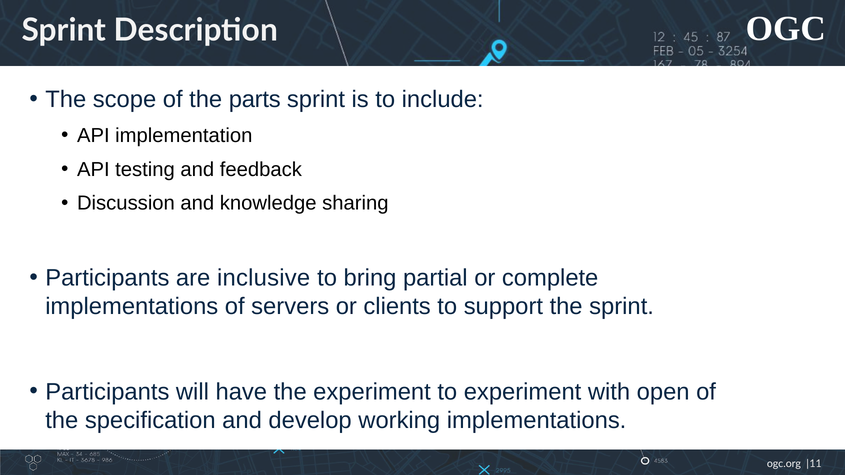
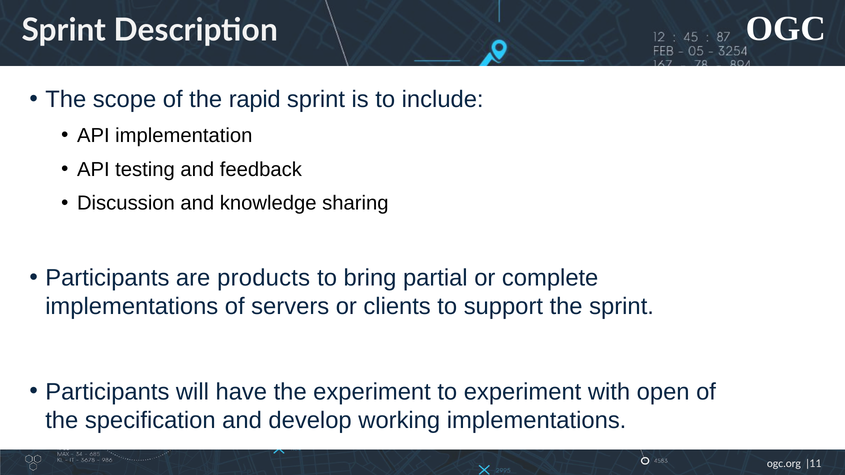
parts: parts -> rapid (255, 100)
inclusive: inclusive -> products (264, 278)
